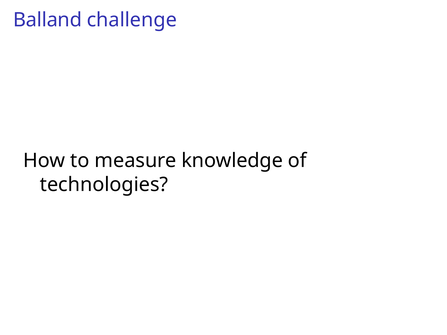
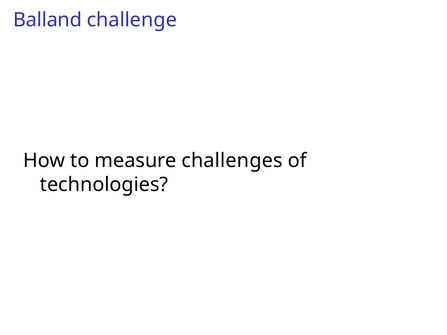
knowledge: knowledge -> challenges (232, 161)
